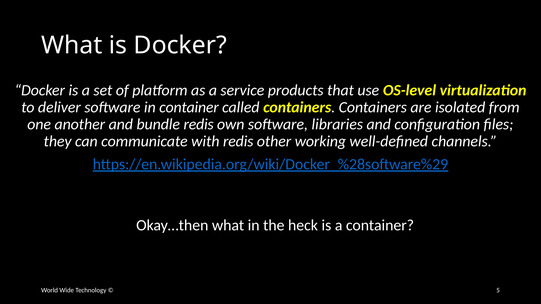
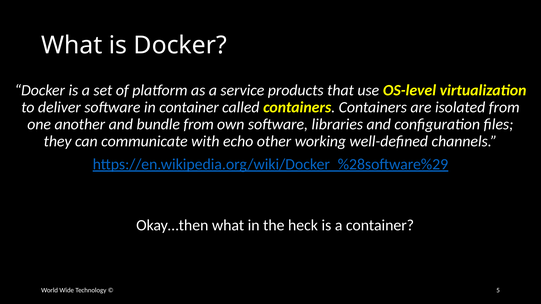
bundle redis: redis -> from (199, 124)
with redis: redis -> echo (238, 141)
